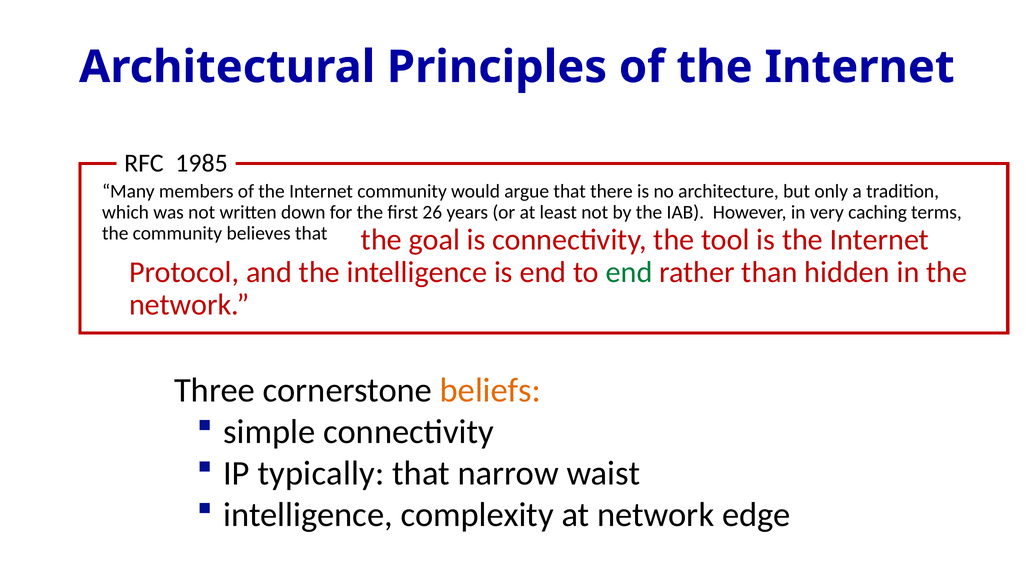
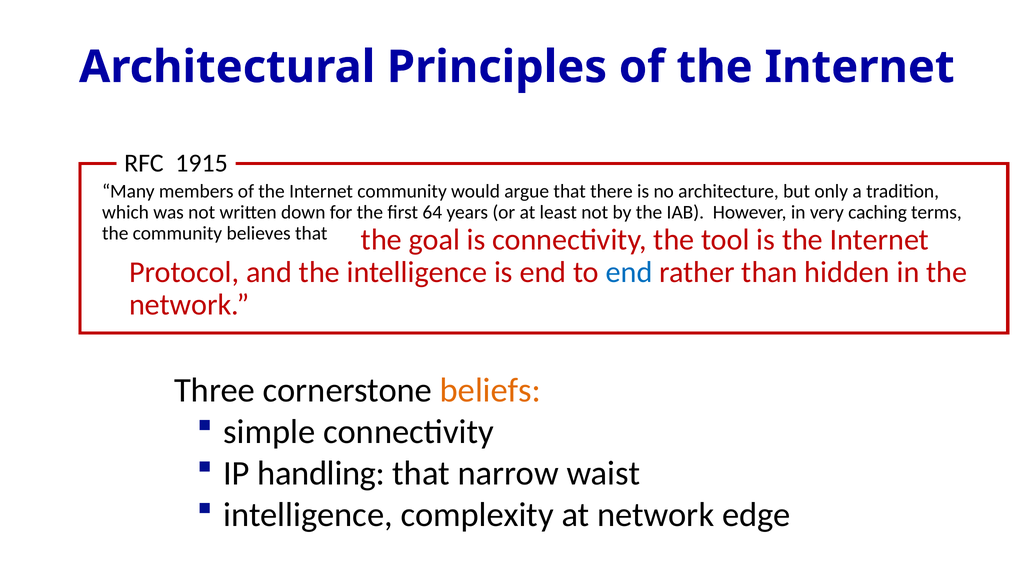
1985: 1985 -> 1915 (202, 163)
26: 26 -> 64 (432, 212)
end colour: green -> blue (629, 272)
typically: typically -> handling (321, 473)
